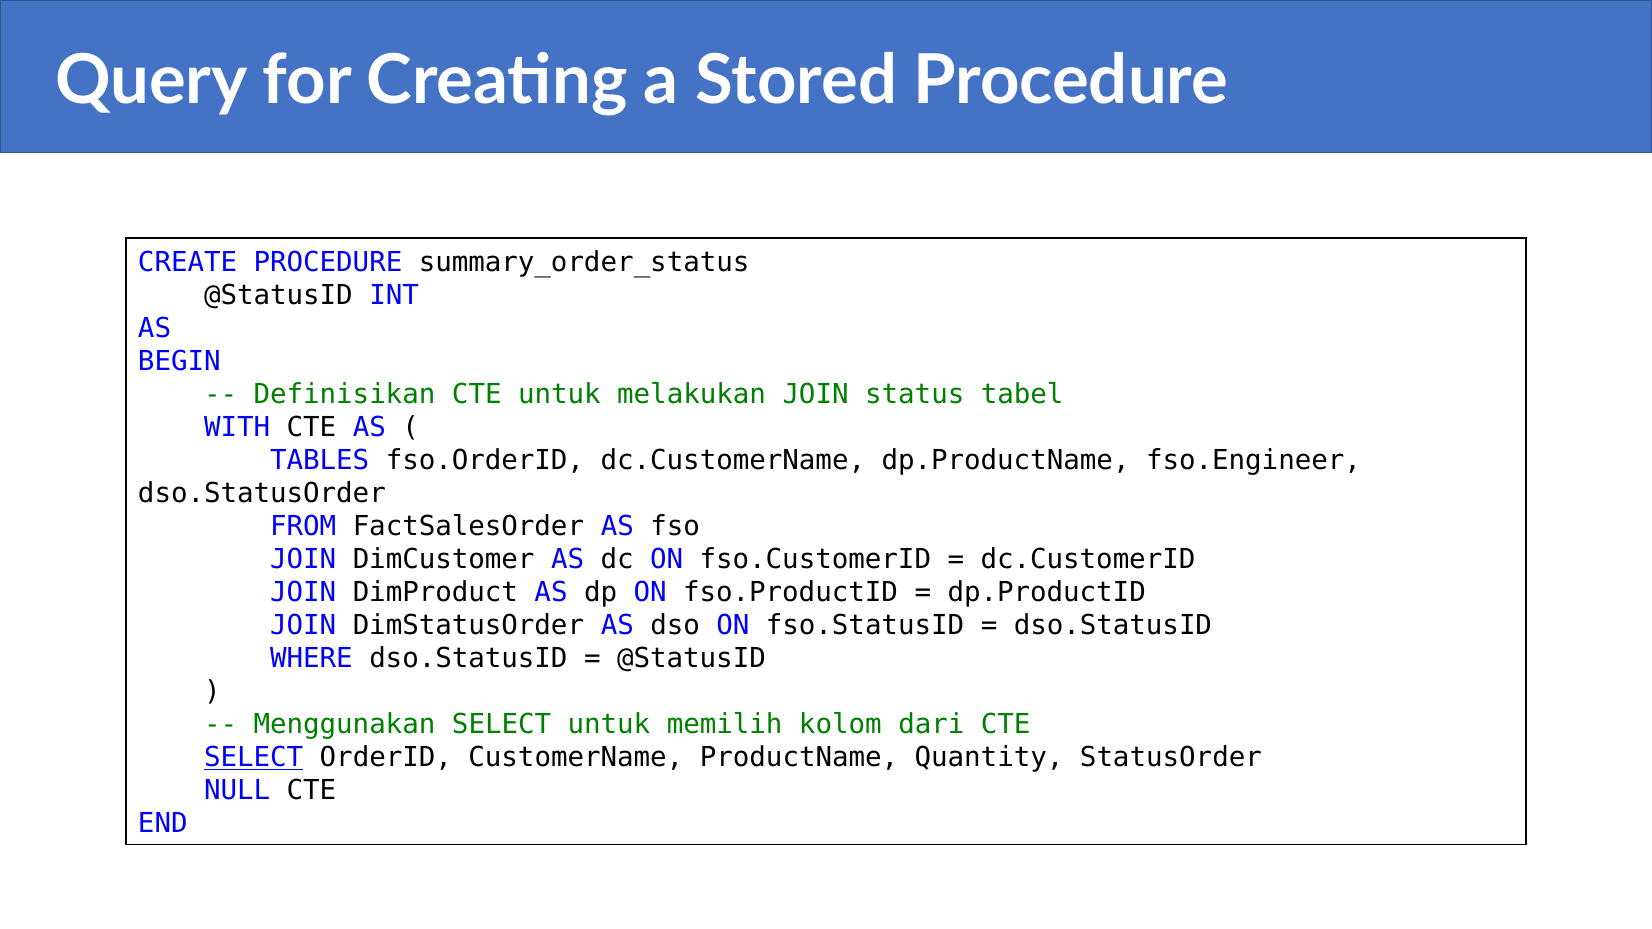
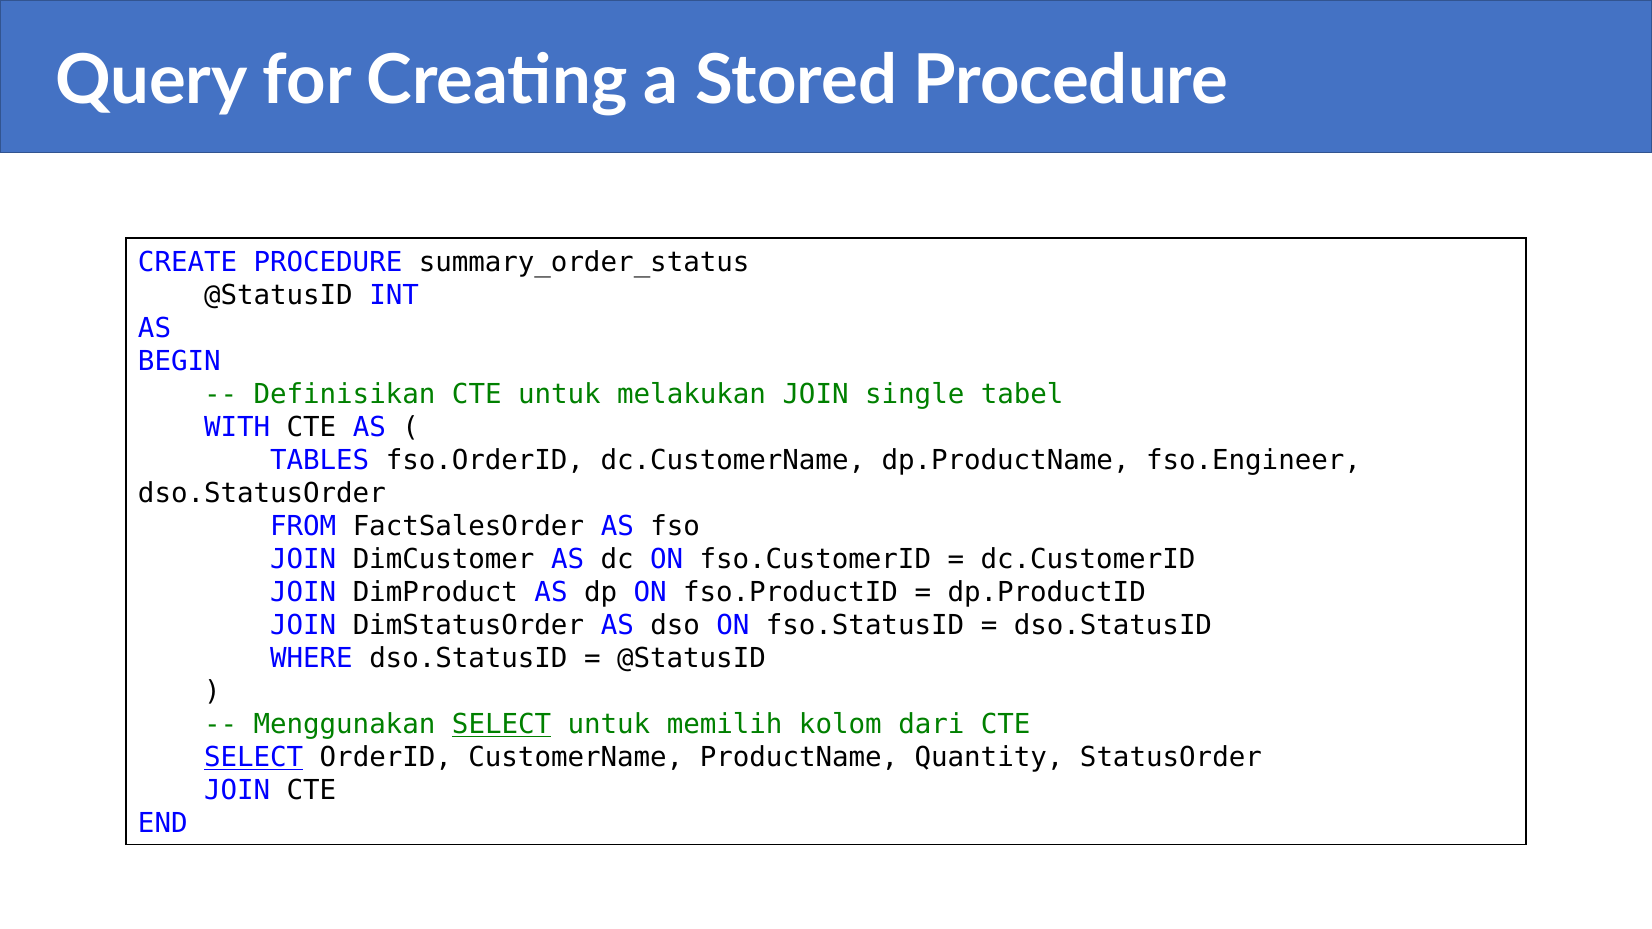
status: status -> single (915, 395)
SELECT underline: none -> present (502, 725)
NULL: NULL -> JOIN (237, 791)
